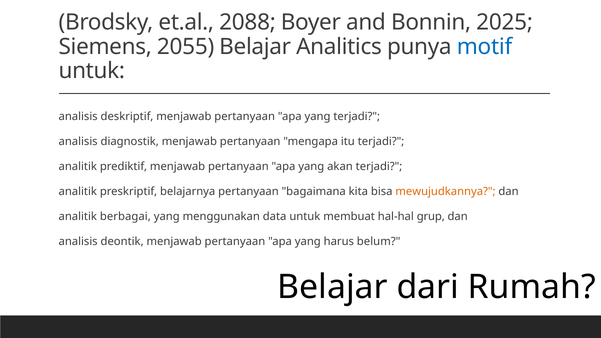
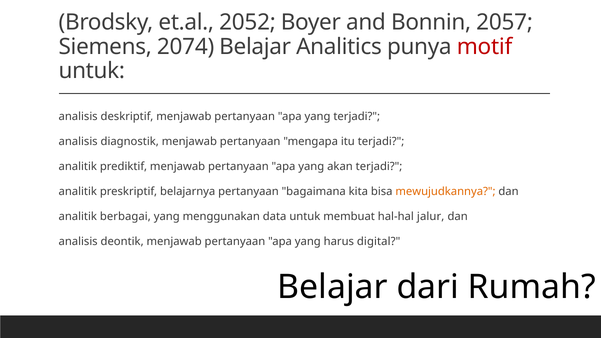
2088: 2088 -> 2052 (248, 22)
2025: 2025 -> 2057 (505, 22)
2055: 2055 -> 2074 (186, 47)
motif colour: blue -> red (485, 47)
grup: grup -> jalur (431, 216)
belum: belum -> digital (379, 241)
